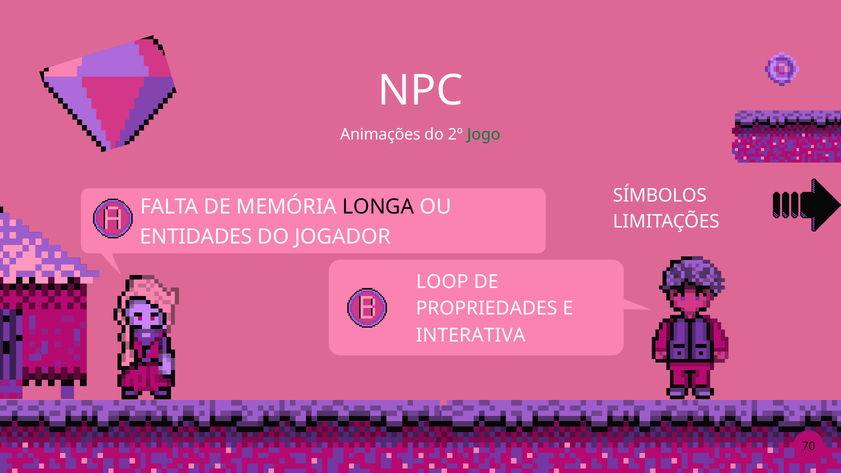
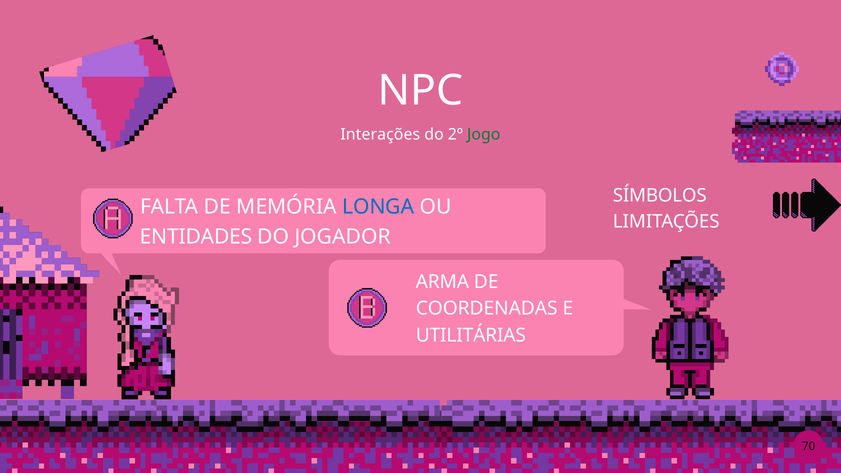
Animações: Animações -> Interações (380, 135)
LONGA colour: black -> blue (378, 207)
LOOP: LOOP -> ARMA (442, 282)
PROPRIEDADES: PROPRIEDADES -> COORDENADAS (487, 309)
INTERATIVA: INTERATIVA -> UTILITÁRIAS (471, 336)
